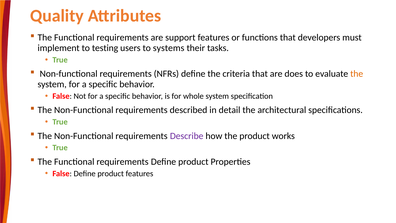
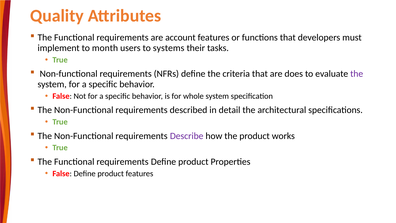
support: support -> account (180, 38)
testing: testing -> month (105, 48)
the colour: orange -> purple (357, 74)
